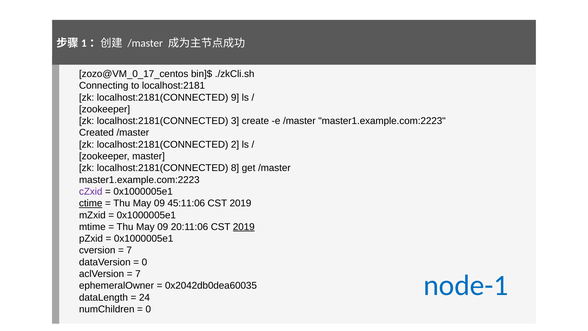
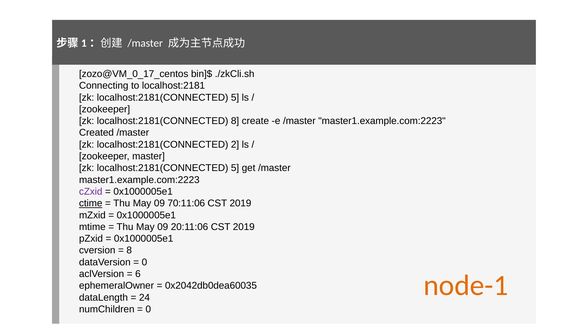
9: 9 -> 5 (235, 97)
localhost:2181(CONNECTED 3: 3 -> 8 (235, 121)
8: 8 -> 5 (235, 168)
45:11:06: 45:11:06 -> 70:11:06 (186, 203)
2019 underline: present -> none (244, 227)
7: 7 -> 8 (129, 250)
7: 7 -> 6 (138, 274)
node-1 colour: blue -> orange (466, 285)
